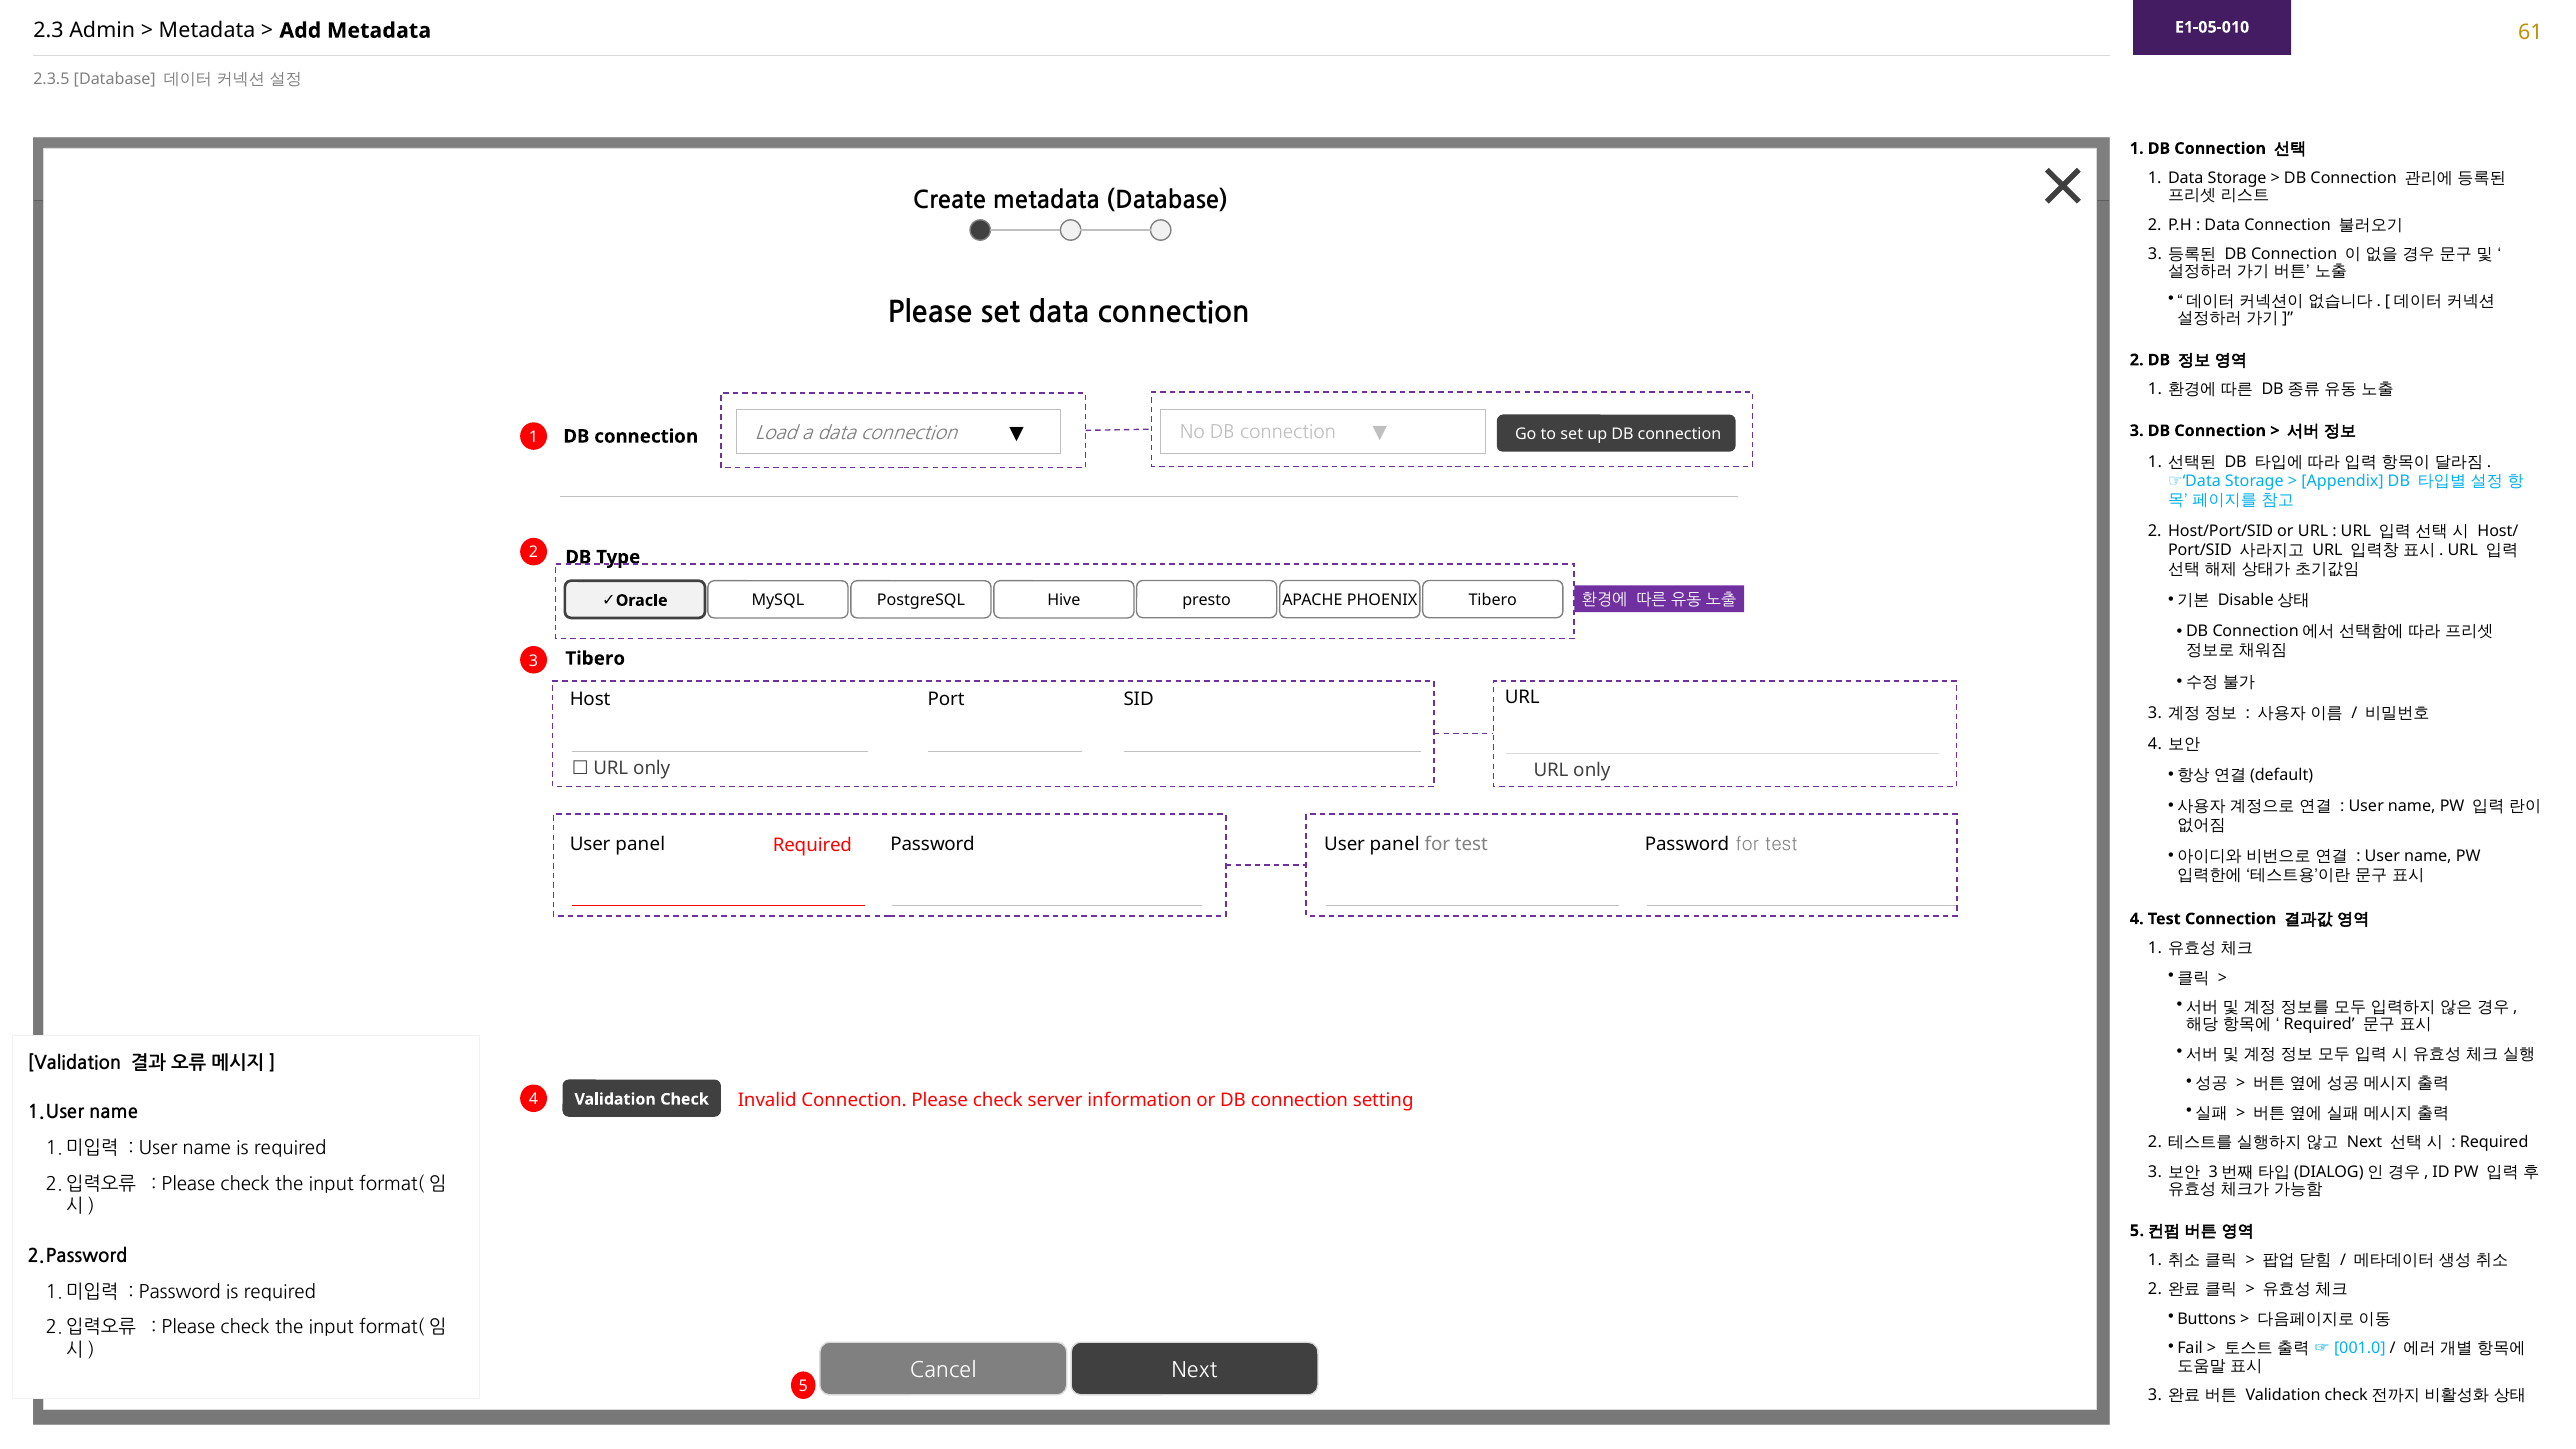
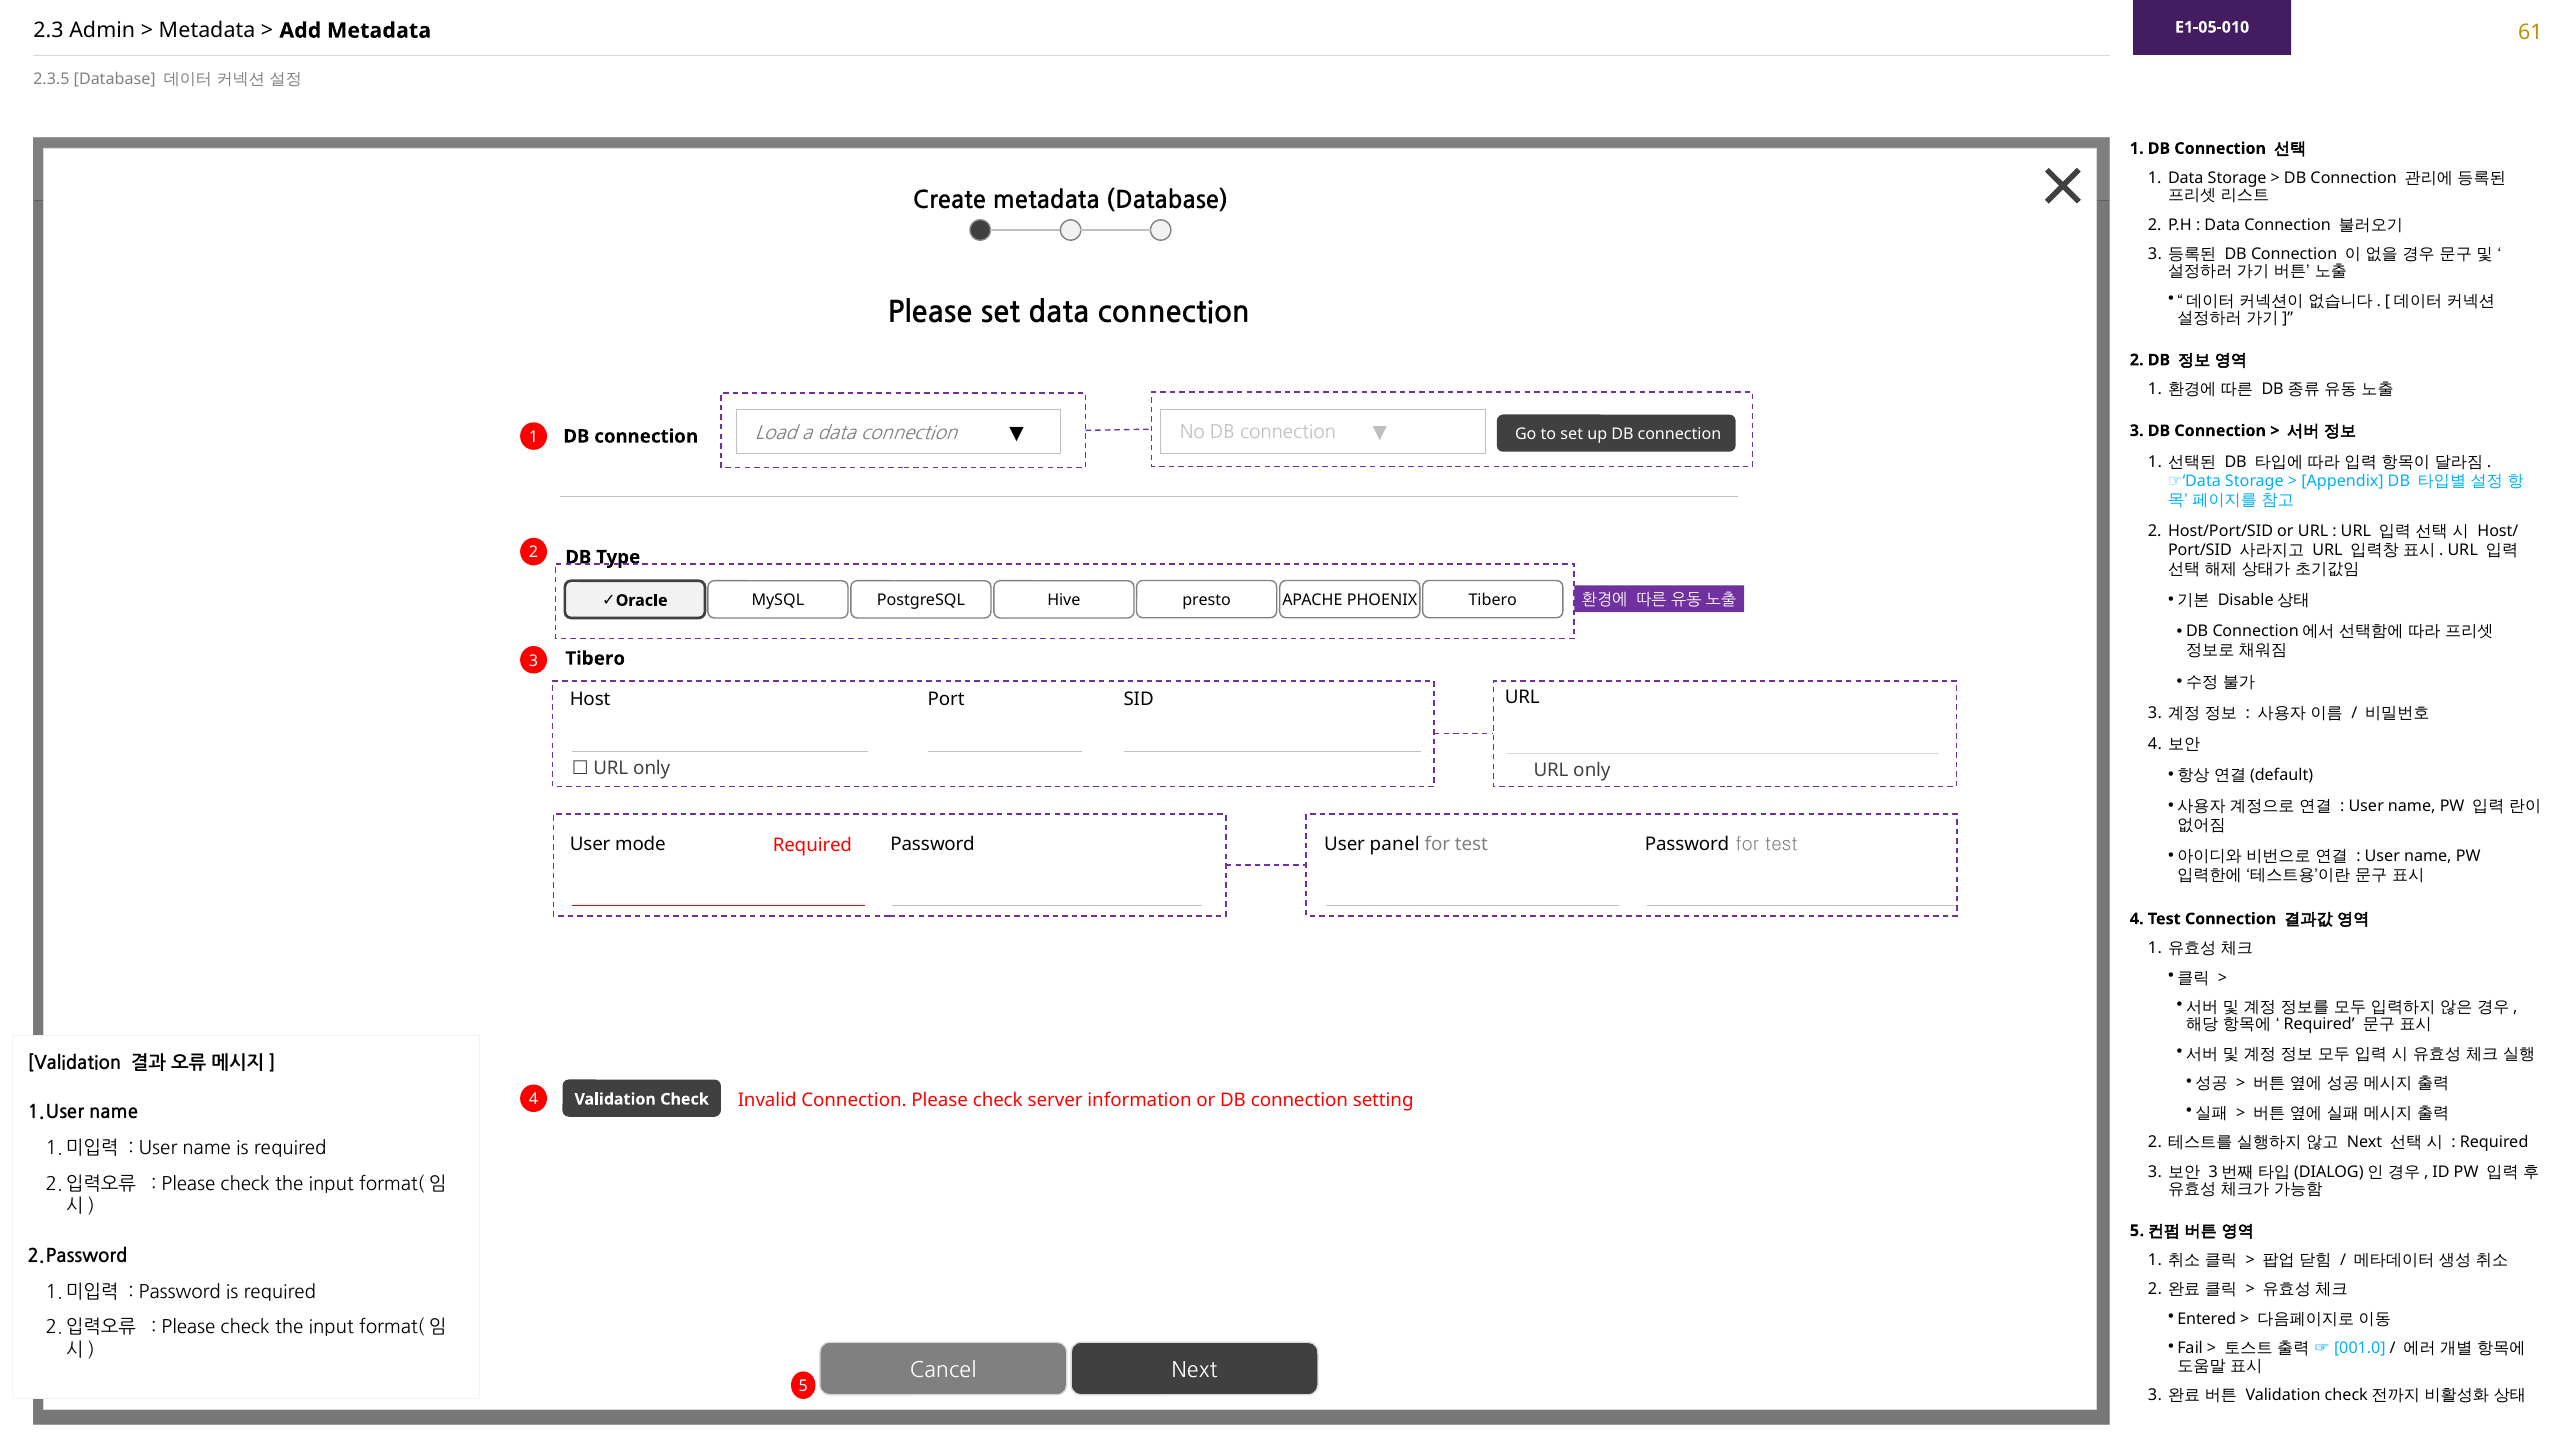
panel: panel -> mode (640, 845)
Buttons: Buttons -> Entered (2207, 1319)
